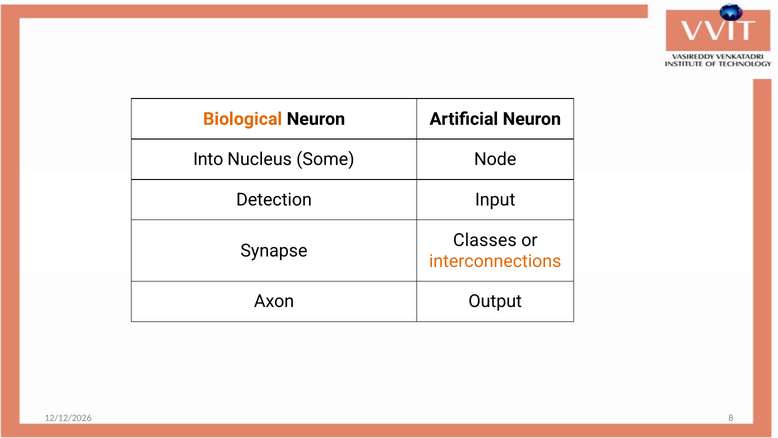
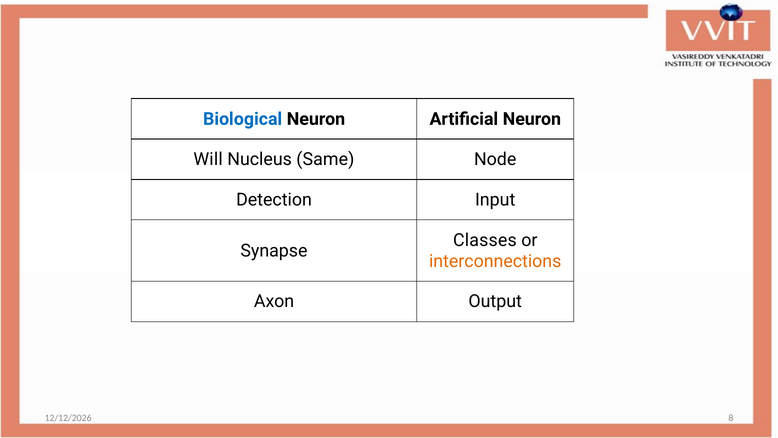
Biological colour: orange -> blue (243, 119)
Into: Into -> Will (208, 159)
Some: Some -> Same (325, 159)
